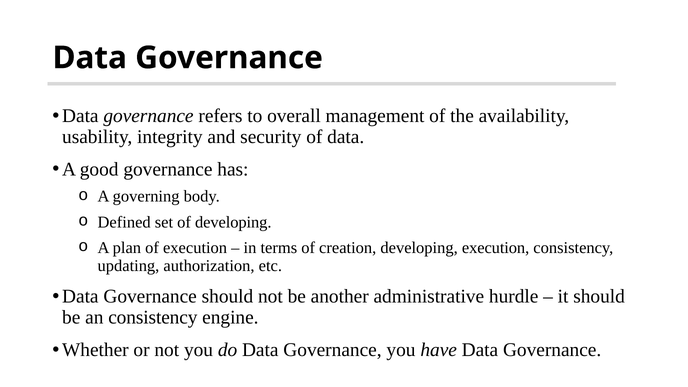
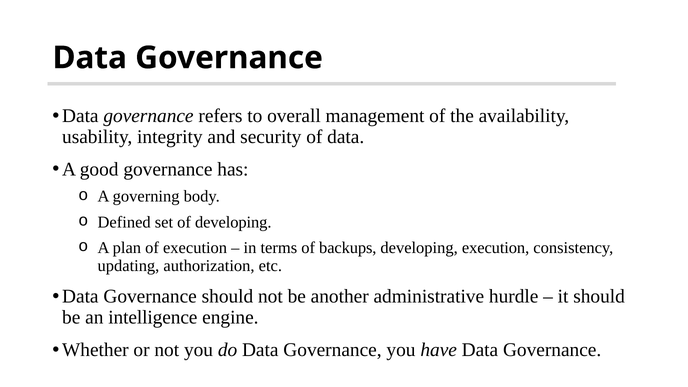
creation: creation -> backups (348, 248)
an consistency: consistency -> intelligence (153, 317)
